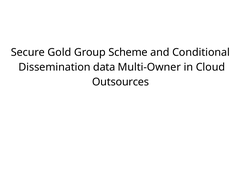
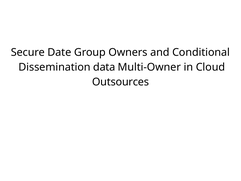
Gold: Gold -> Date (59, 52)
Scheme: Scheme -> Owners (128, 52)
